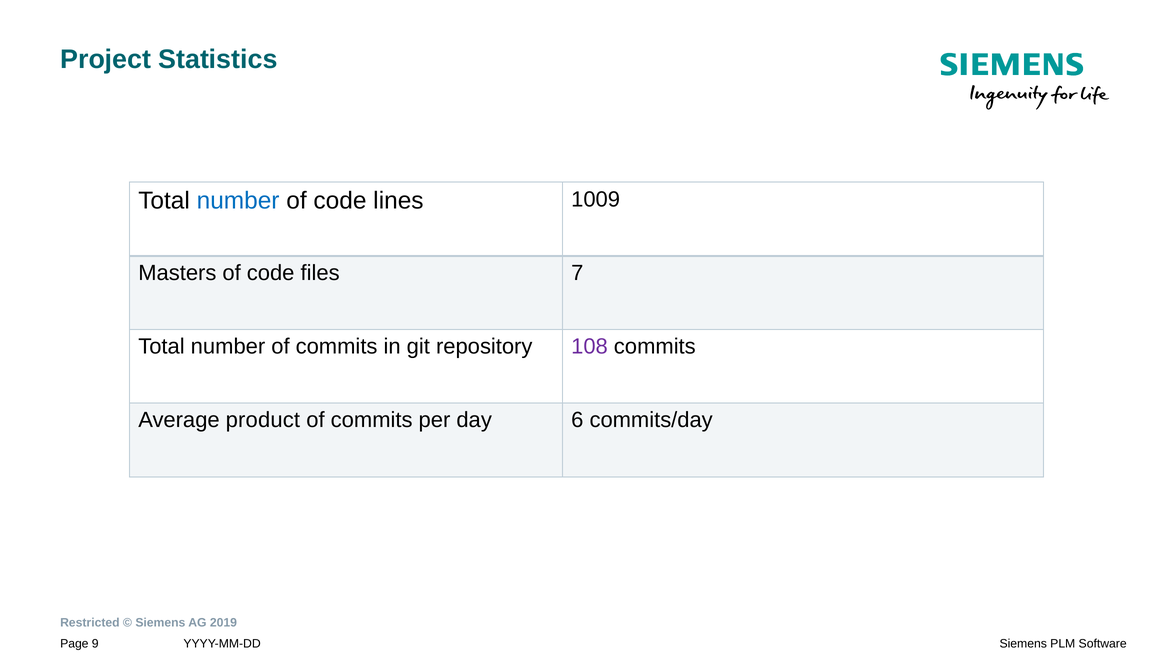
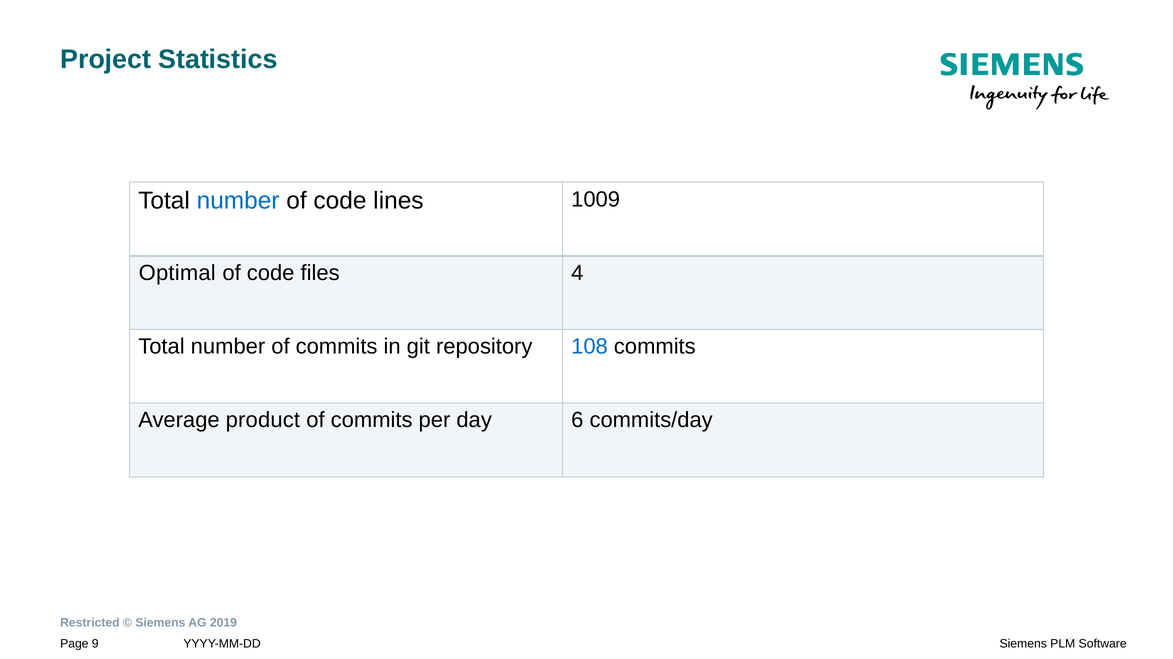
Masters: Masters -> Optimal (177, 273)
7: 7 -> 4 (577, 273)
108 colour: purple -> blue (590, 347)
